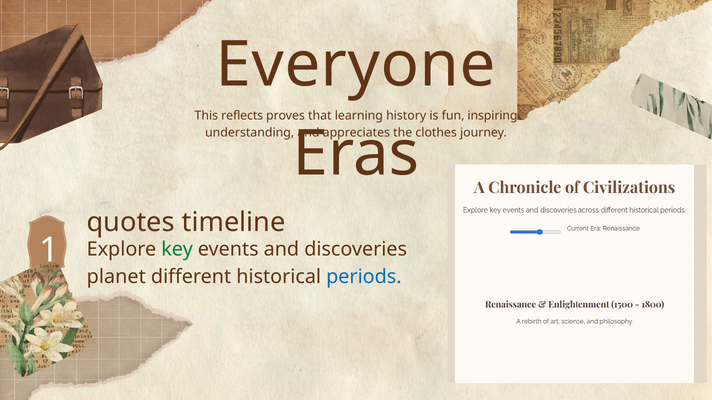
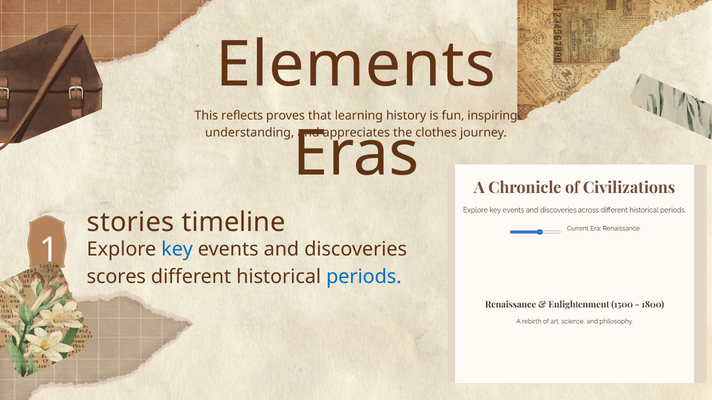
Everyone: Everyone -> Elements (356, 65)
quotes: quotes -> stories (131, 223)
key colour: green -> blue (177, 249)
planet: planet -> scores (116, 277)
